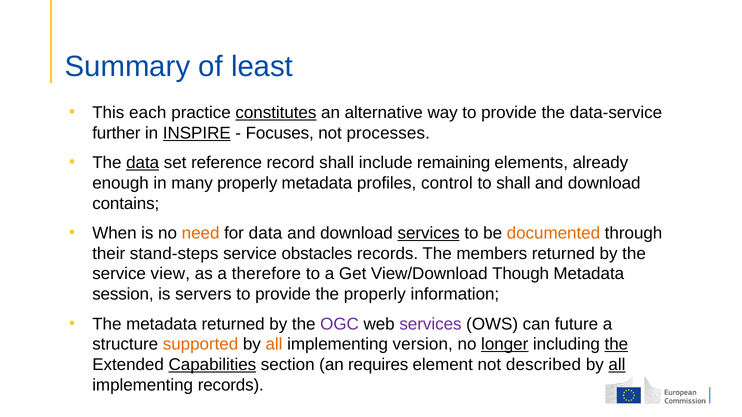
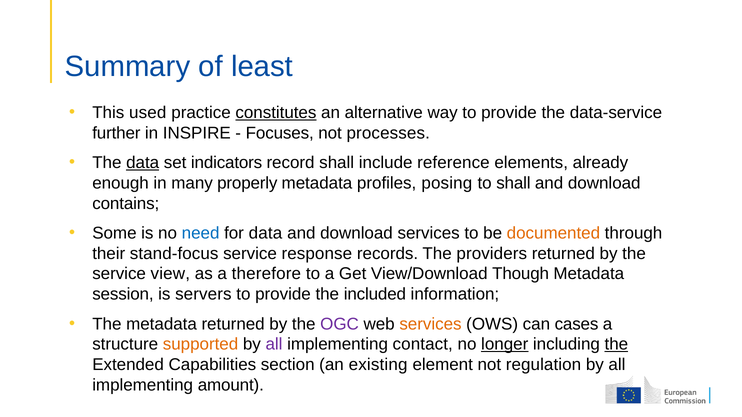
each: each -> used (148, 113)
INSPIRE underline: present -> none (197, 133)
reference: reference -> indicators (227, 163)
remaining: remaining -> reference (453, 163)
control: control -> posing (447, 183)
When: When -> Some (114, 233)
need colour: orange -> blue (201, 233)
services underline: present -> none (429, 233)
stand-steps: stand-steps -> stand-focus (174, 254)
obstacles: obstacles -> response (317, 254)
members: members -> providers (492, 254)
the properly: properly -> included (375, 295)
services colour: purple -> orange (430, 324)
future: future -> cases (577, 324)
all colour: orange -> purple (274, 345)
version: version -> contact (423, 345)
Capabilities underline: present -> none (212, 365)
requires: requires -> existing (378, 365)
described: described -> regulation (543, 365)
all underline: present -> none (617, 365)
implementing records: records -> amount (231, 385)
